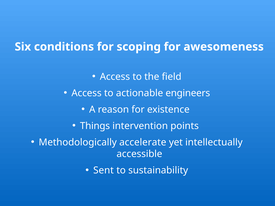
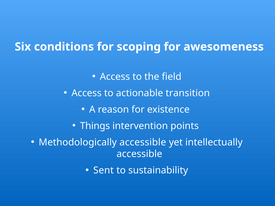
engineers: engineers -> transition (188, 93)
Methodologically accelerate: accelerate -> accessible (143, 142)
